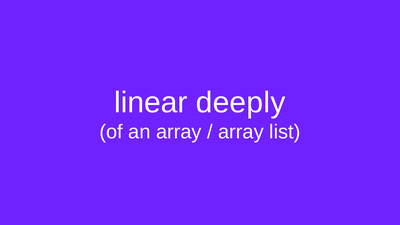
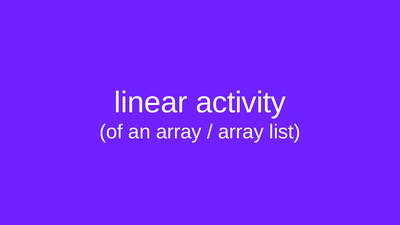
deeply: deeply -> activity (241, 103)
